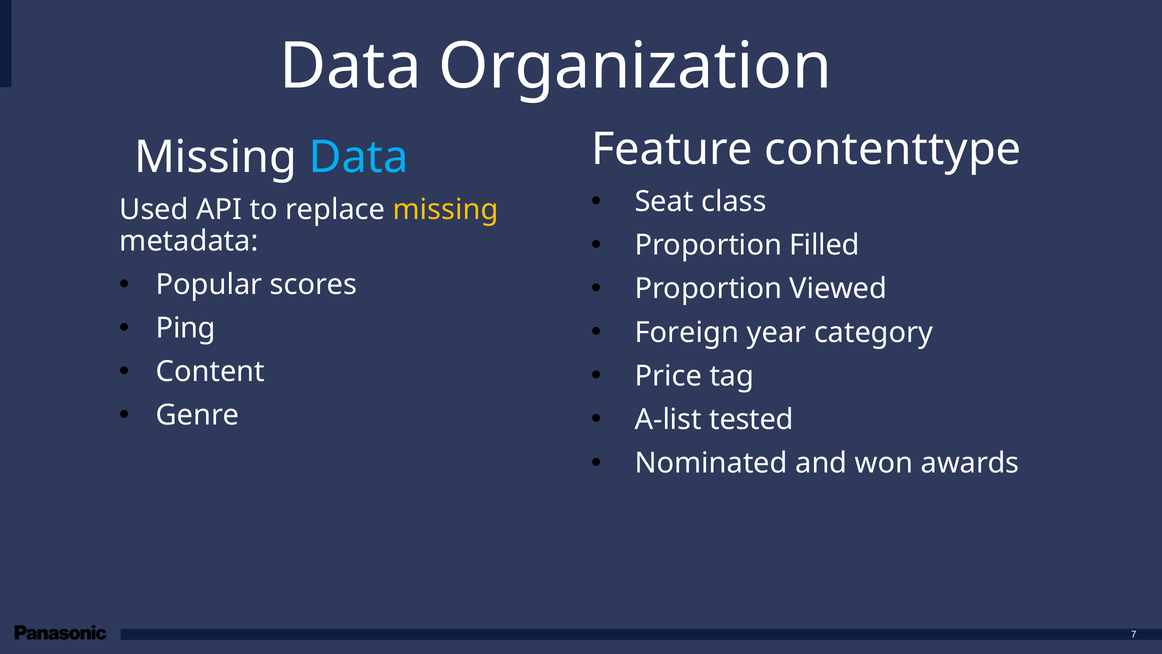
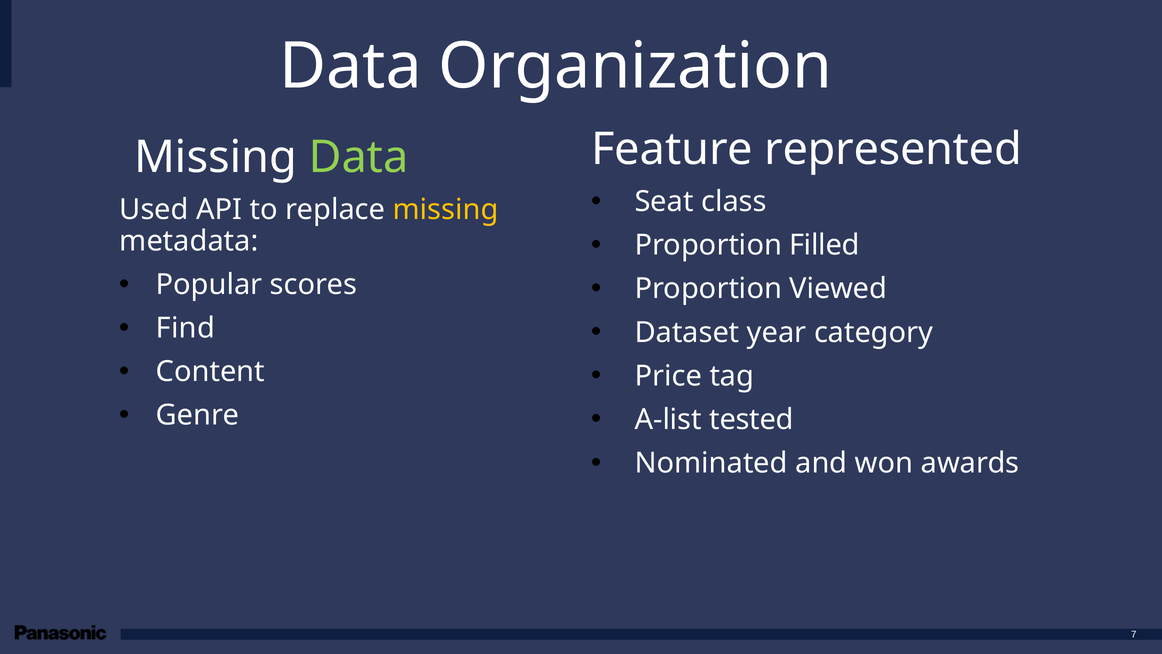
contenttype: contenttype -> represented (893, 149)
Data colour: light blue -> light green (359, 157)
Ping: Ping -> Find (185, 328)
Foreign: Foreign -> Dataset (687, 332)
